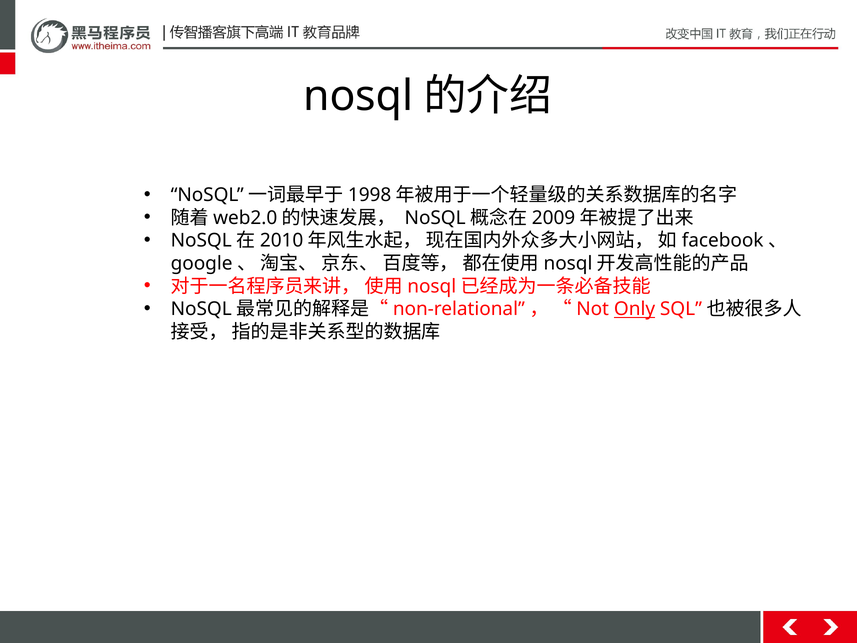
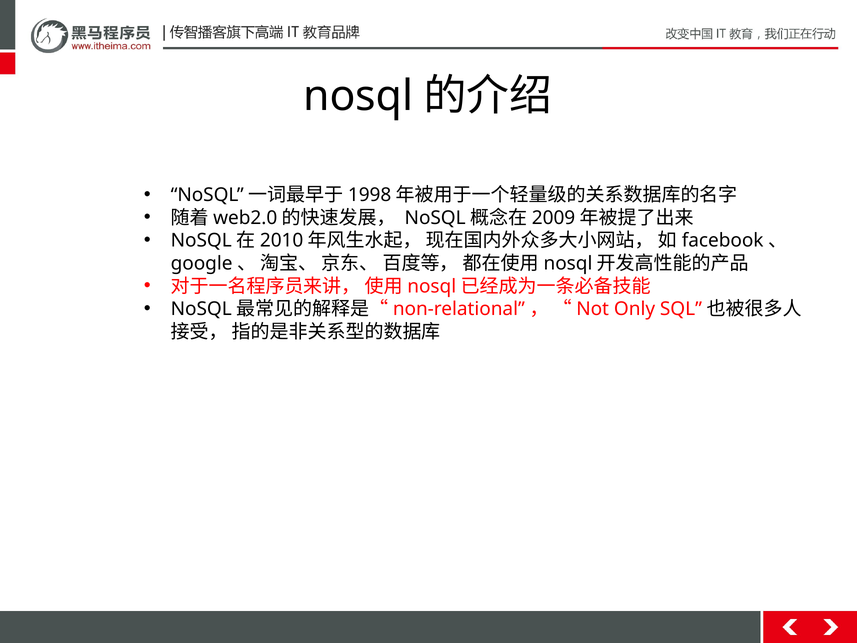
Only underline: present -> none (635, 309)
